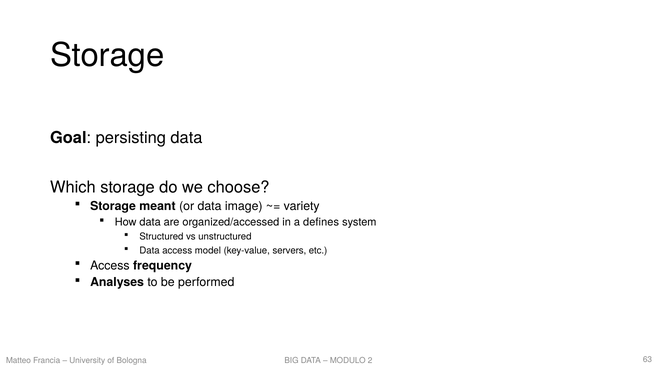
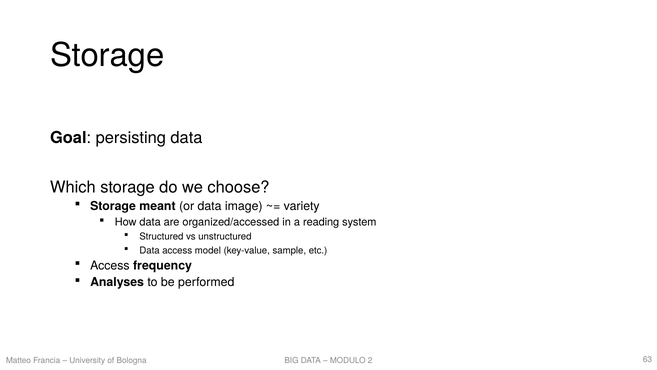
defines: defines -> reading (321, 222)
servers: servers -> sample (289, 250)
